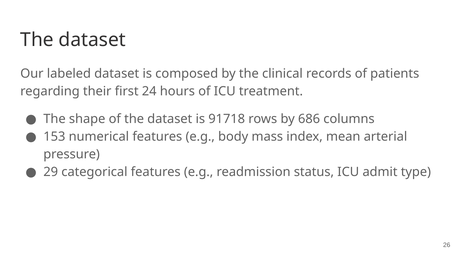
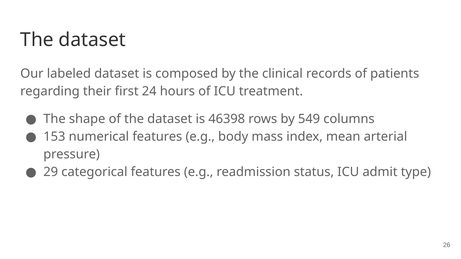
91718: 91718 -> 46398 (227, 119)
686: 686 -> 549 (309, 119)
